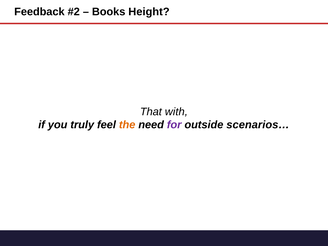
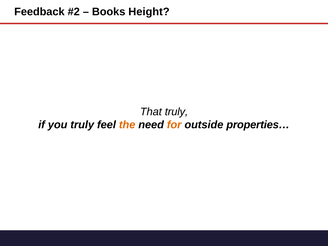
That with: with -> truly (176, 112)
for colour: purple -> orange (174, 125)
scenarios…: scenarios… -> properties… (258, 125)
